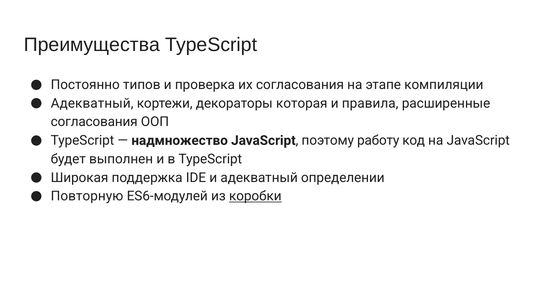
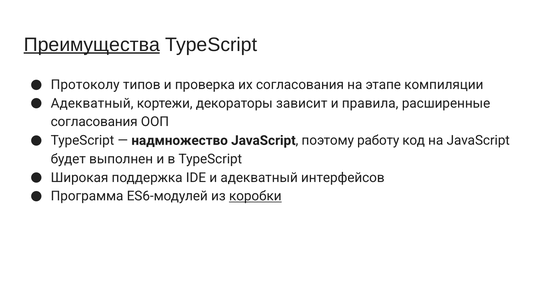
Преимущества underline: none -> present (92, 45)
Постоянно: Постоянно -> Протоколу (85, 85)
которая: которая -> зависит (302, 103)
определении: определении -> интерфейсов (343, 178)
Повторную: Повторную -> Программа (87, 196)
